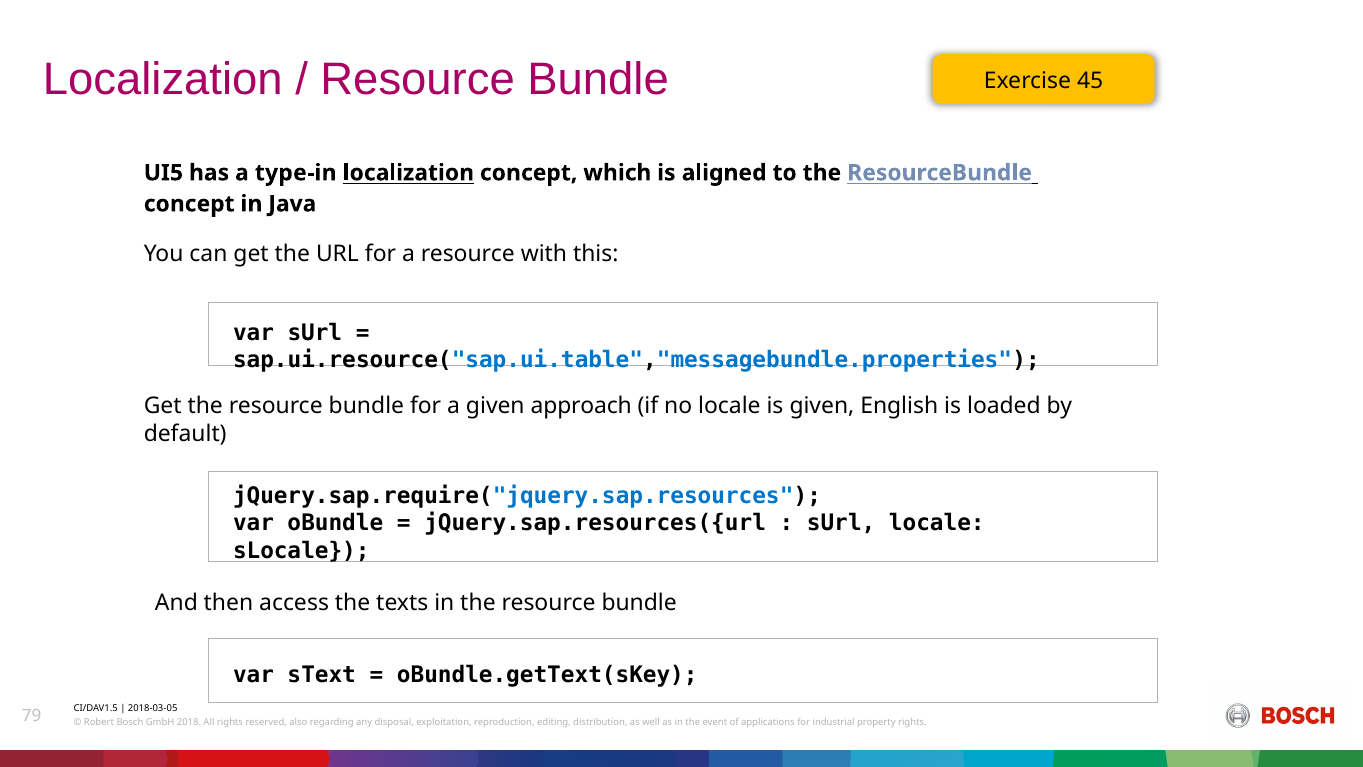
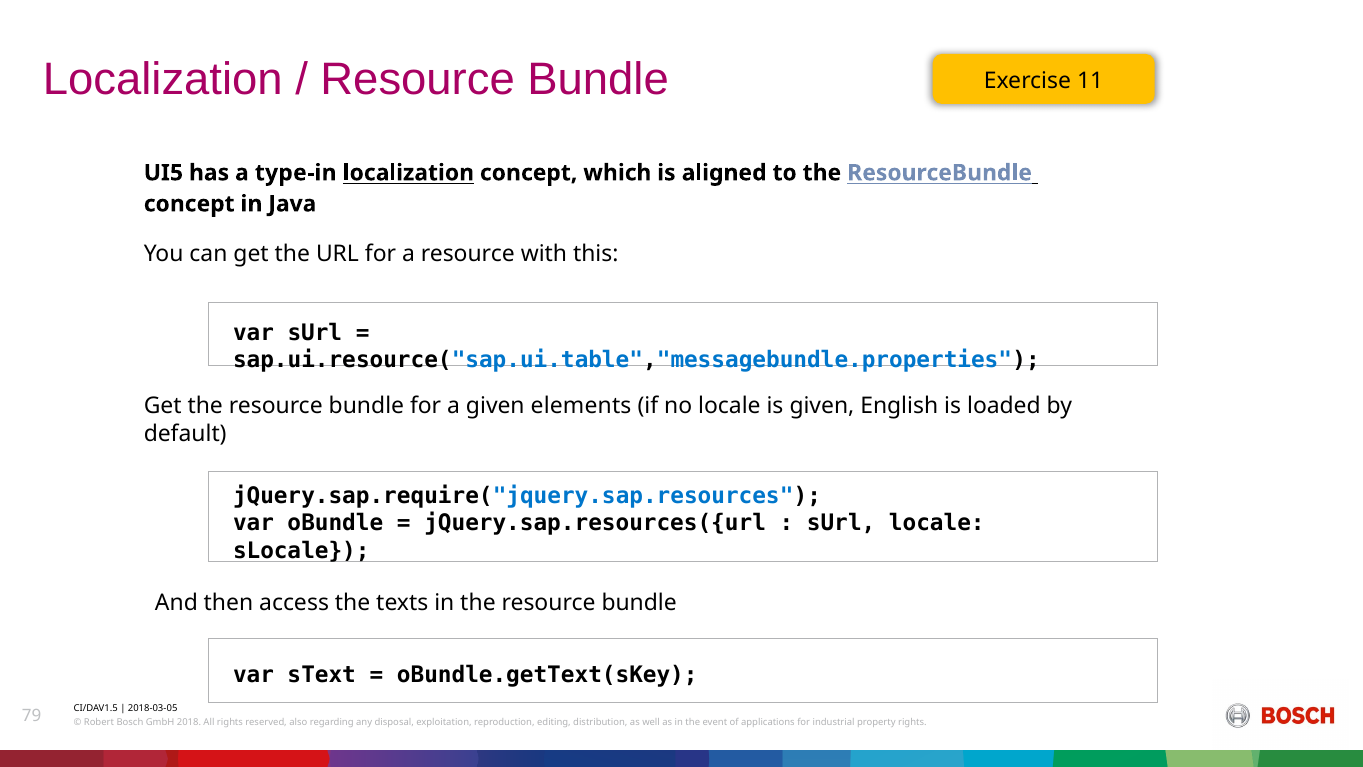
45: 45 -> 11 (1090, 80)
approach: approach -> elements (581, 406)
